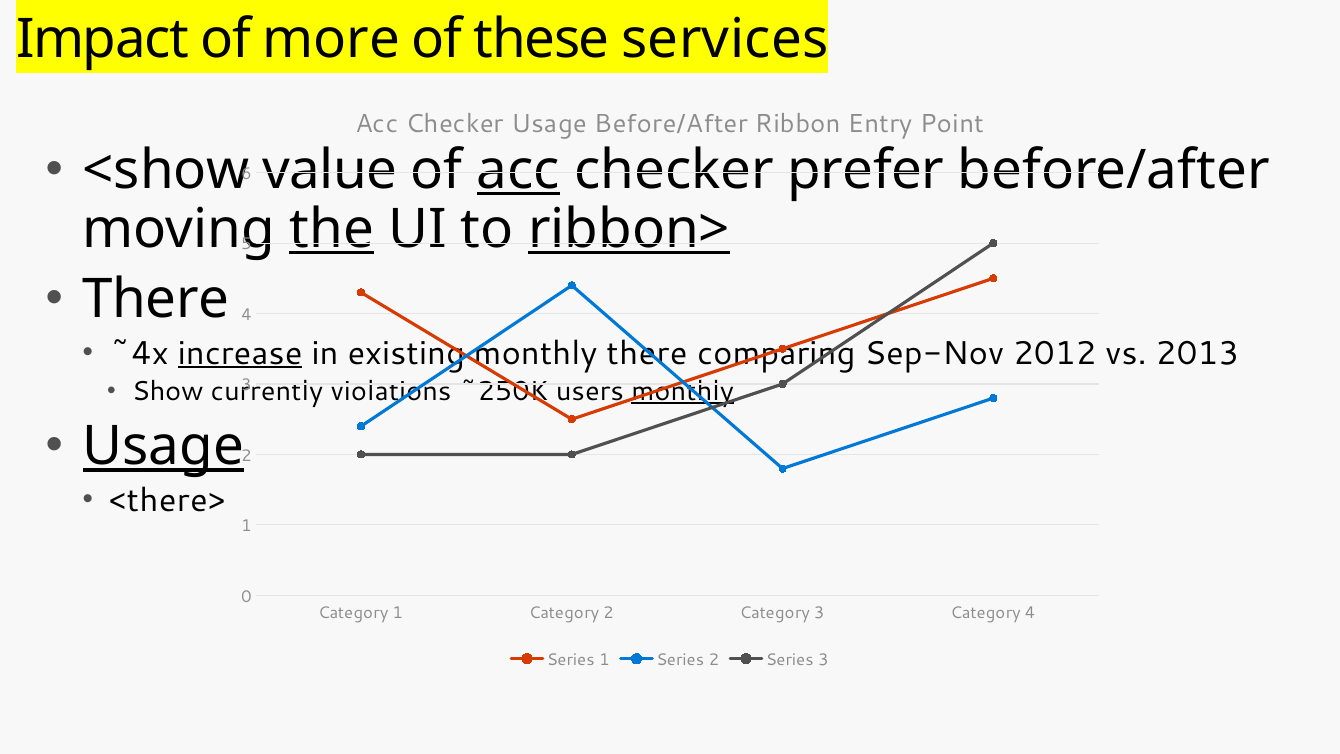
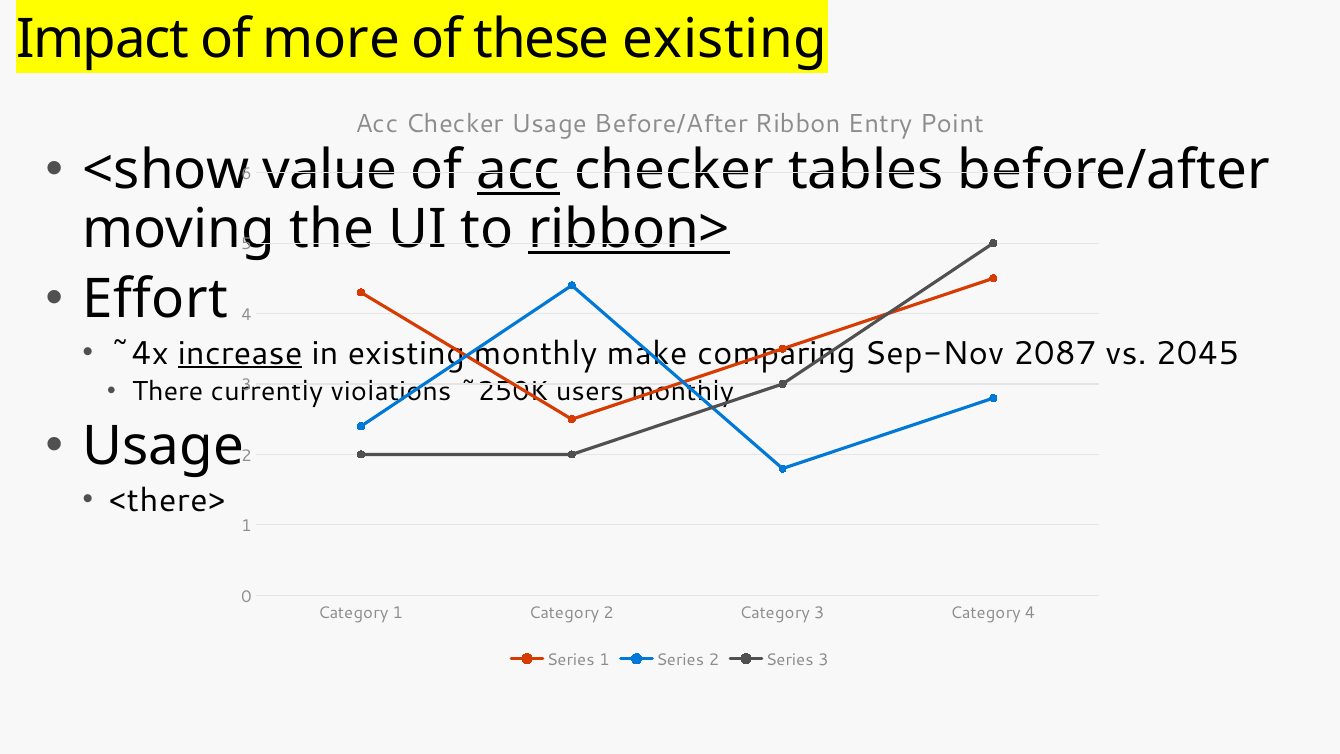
these services: services -> existing (725, 39)
prefer: prefer -> tables (866, 170)
the underline: present -> none (332, 229)
There: There -> Effort (155, 299)
monthly there: there -> make (647, 353)
2012: 2012 -> 2087 (1055, 353)
2013: 2013 -> 2045 (1197, 353)
Show: Show -> There (168, 391)
monthly underline: present -> none (683, 391)
Usage underline: present -> none (163, 446)
